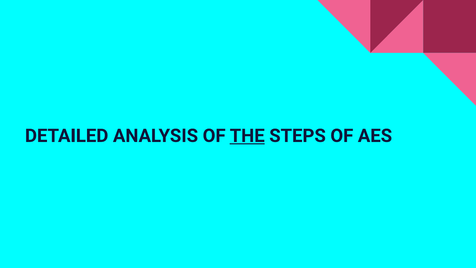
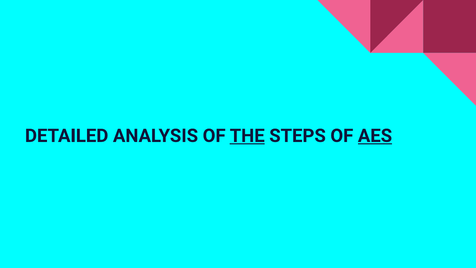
AES underline: none -> present (375, 136)
